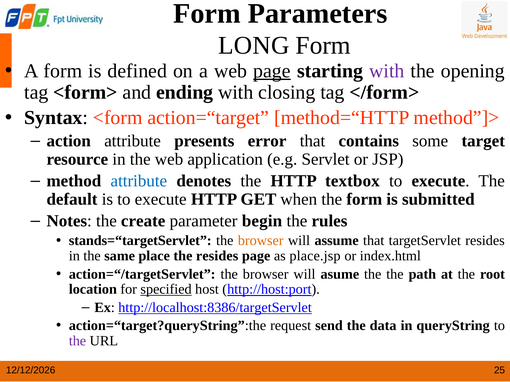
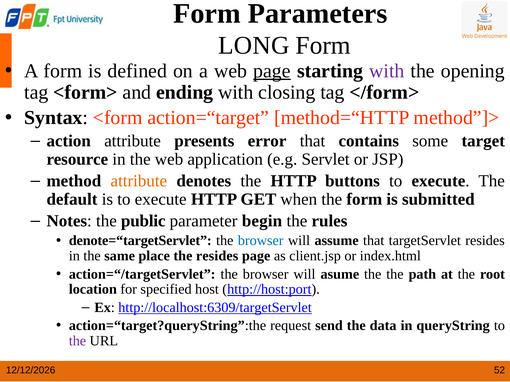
attribute colour: blue -> orange (139, 181)
textbox: textbox -> buttons (352, 181)
create: create -> public (143, 221)
stands=“targetServlet: stands=“targetServlet -> denote=“targetServlet (140, 241)
browser colour: orange -> blue (261, 241)
place.jsp: place.jsp -> client.jsp (315, 256)
specified underline: present -> none (166, 290)
http://localhost:8386/targetServlet: http://localhost:8386/targetServlet -> http://localhost:6309/targetServlet (215, 308)
25: 25 -> 52 (500, 371)
